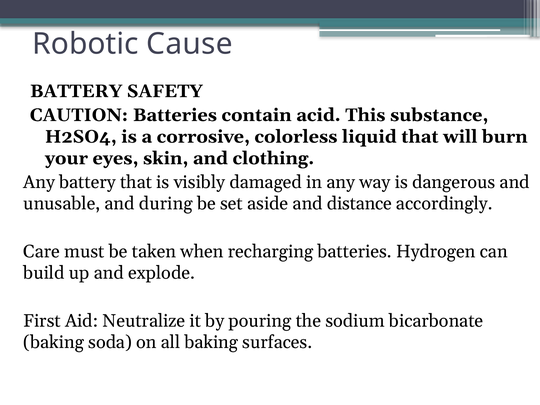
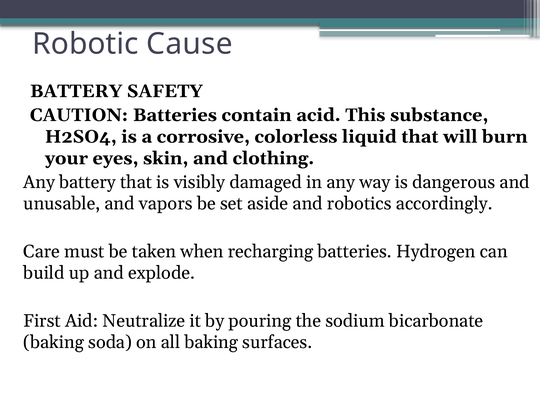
during: during -> vapors (166, 204)
distance: distance -> robotics (359, 204)
